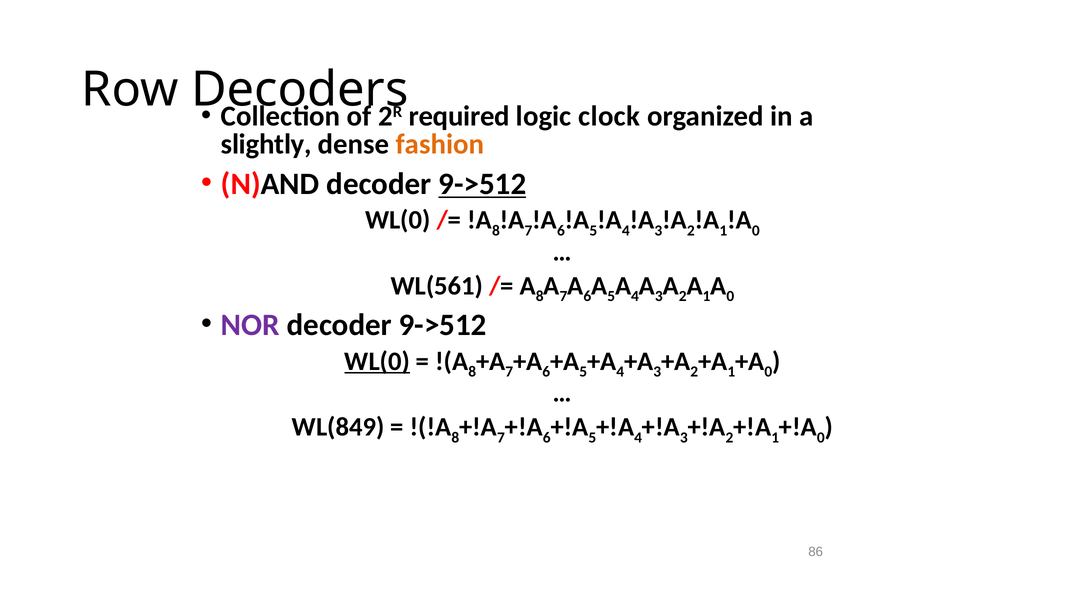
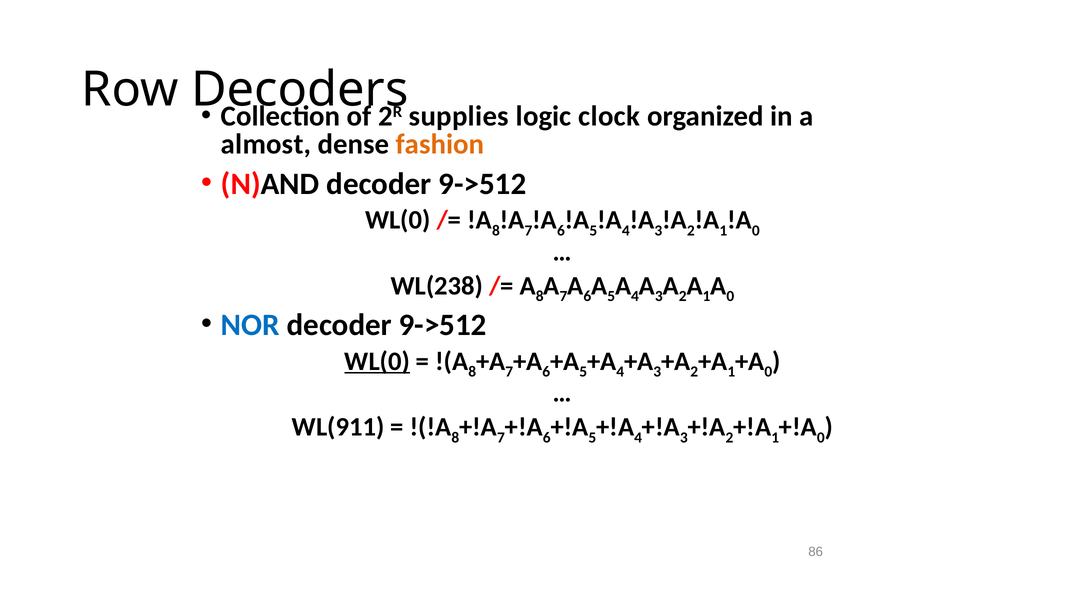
required: required -> supplies (459, 116)
slightly: slightly -> almost (266, 144)
9->512 underline: present -> none (482, 184)
WL(561: WL(561 -> WL(238 (437, 286)
NOR colour: purple -> blue (250, 325)
WL(849: WL(849 -> WL(911 (338, 427)
